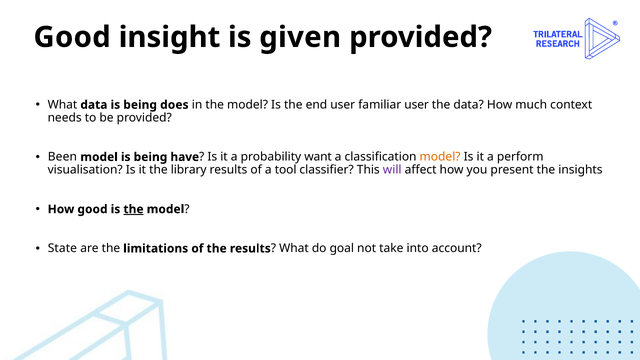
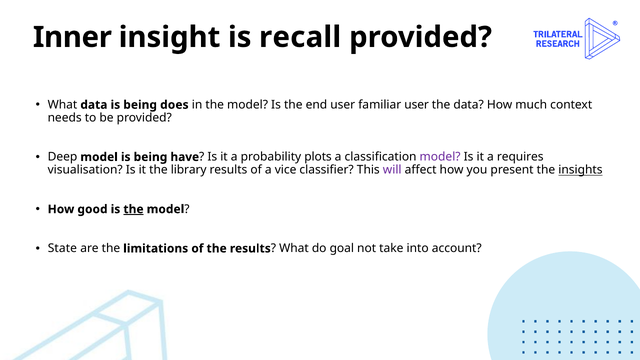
Good: Good -> Inner (72, 37)
given: given -> recall (300, 37)
Been: Been -> Deep (62, 157)
want: want -> plots (318, 157)
model colour: orange -> purple (440, 157)
perform: perform -> requires (520, 157)
tool: tool -> vice (286, 170)
insights underline: none -> present (580, 170)
